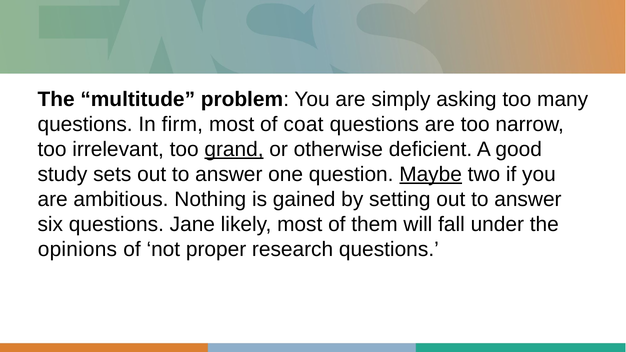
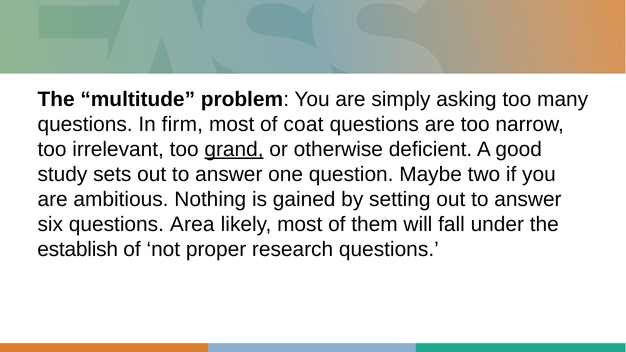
Maybe underline: present -> none (431, 174)
Jane: Jane -> Area (192, 224)
opinions: opinions -> establish (78, 250)
